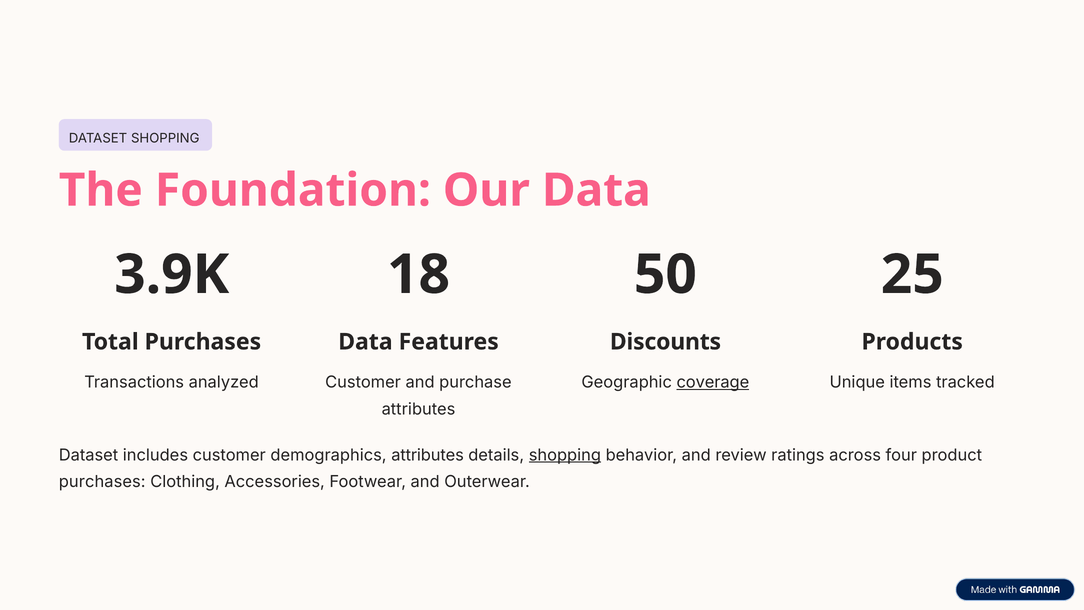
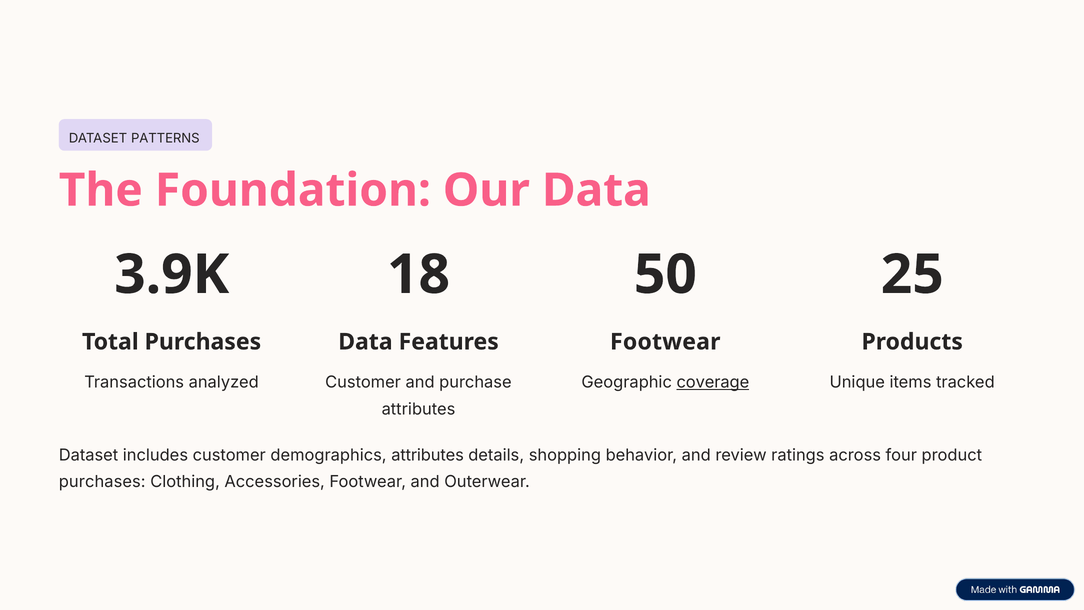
DATASET SHOPPING: SHOPPING -> PATTERNS (165, 138)
Discounts: Discounts -> Footwear (665, 342)
shopping underline: present -> none (565, 455)
